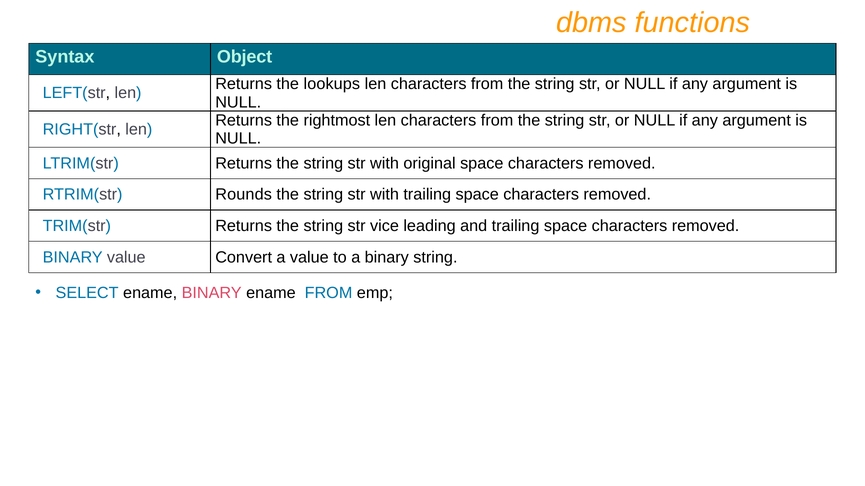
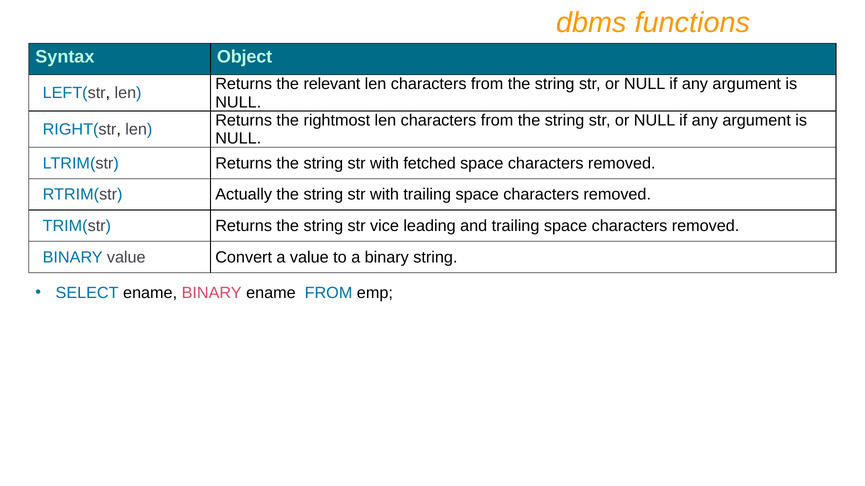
lookups: lookups -> relevant (332, 84)
original: original -> fetched (430, 163)
Rounds: Rounds -> Actually (244, 195)
